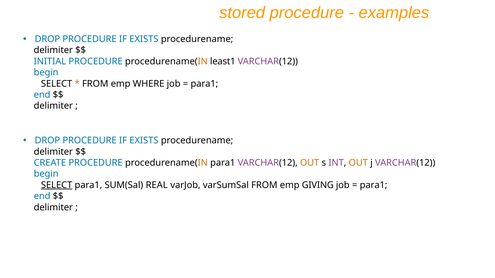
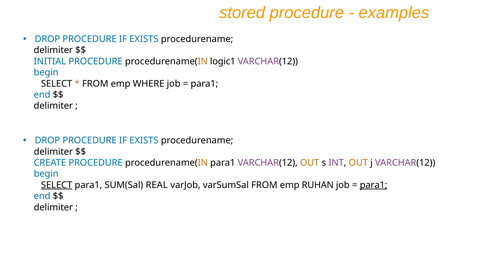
least1: least1 -> logic1 (223, 61)
GIVING: GIVING -> RUHAN (318, 185)
para1 underline: none -> present (374, 185)
